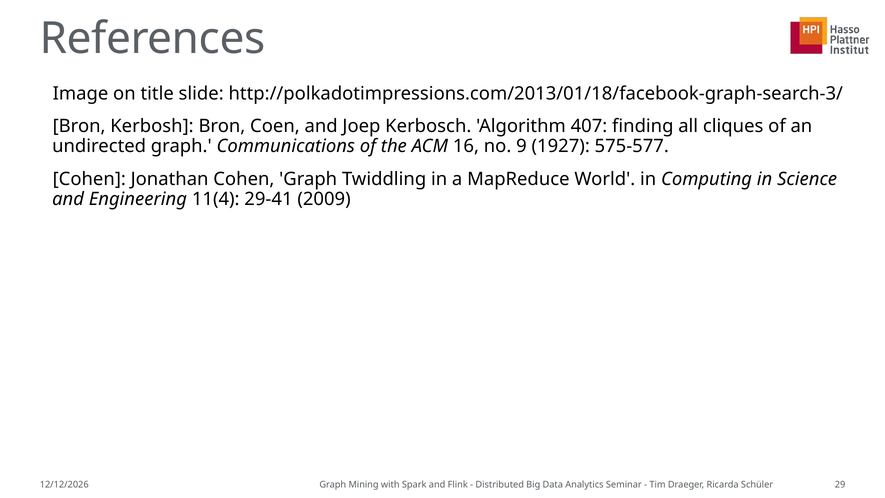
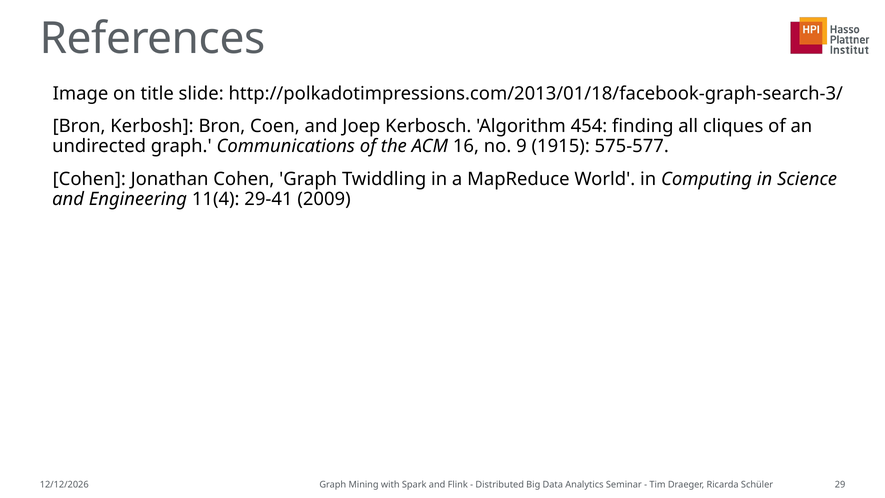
407: 407 -> 454 (589, 126)
1927: 1927 -> 1915 (561, 146)
